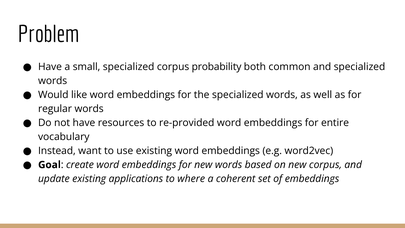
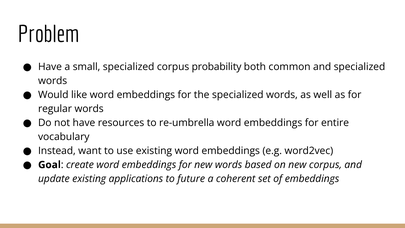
re-provided: re-provided -> re-umbrella (187, 123)
where: where -> future (191, 179)
